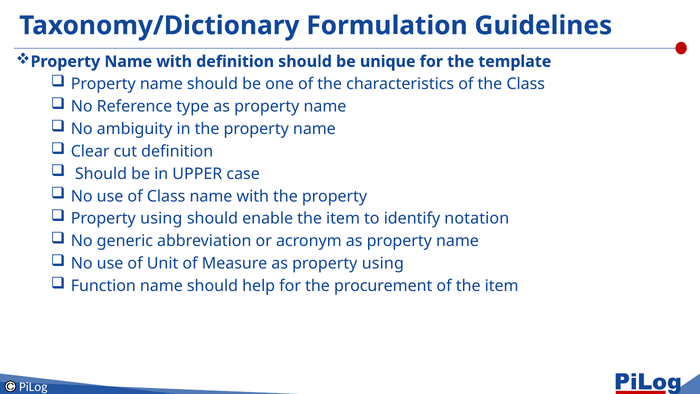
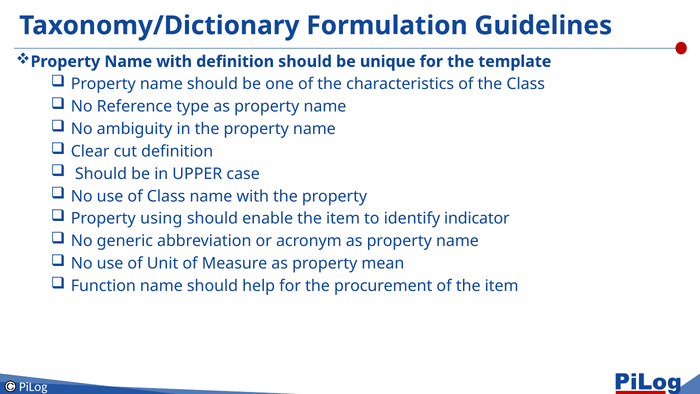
notation: notation -> indicator (477, 219)
as property using: using -> mean (383, 263)
